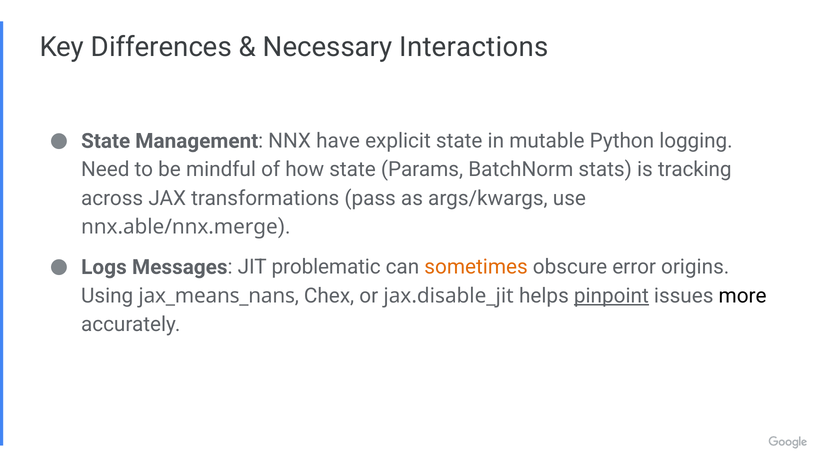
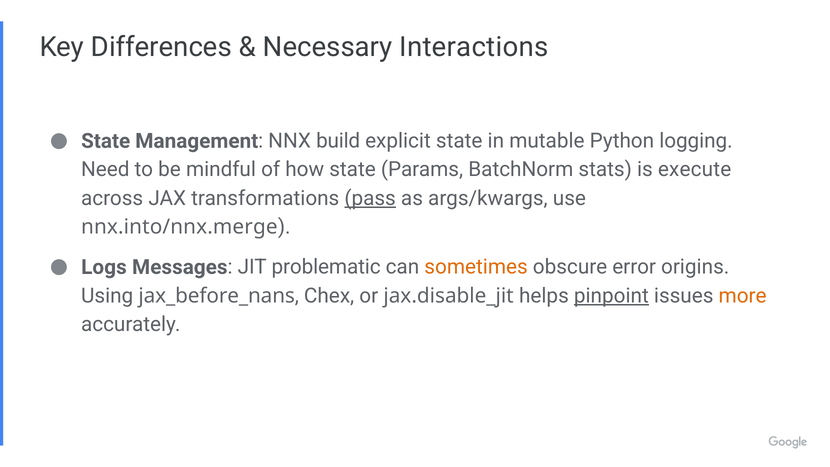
have: have -> build (338, 141)
tracking: tracking -> execute (695, 170)
pass underline: none -> present (370, 198)
nnx.able/nnx.merge: nnx.able/nnx.merge -> nnx.into/nnx.merge (179, 227)
jax_means_nans: jax_means_nans -> jax_before_nans (217, 296)
more colour: black -> orange (743, 296)
